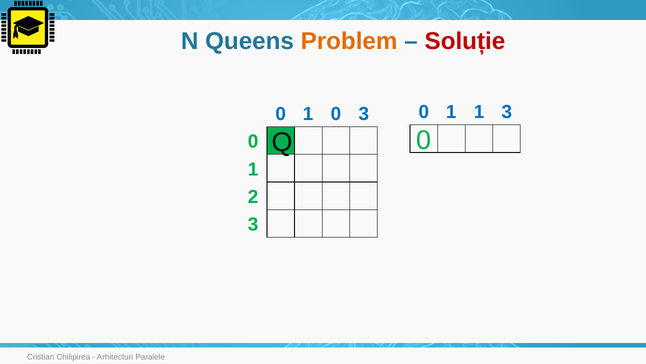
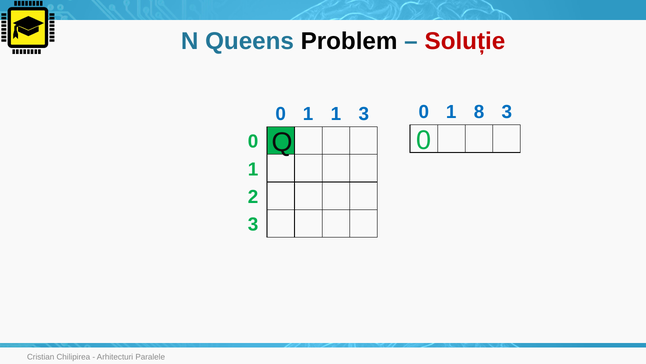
Problem colour: orange -> black (349, 41)
1 1: 1 -> 8 (479, 112)
1 0: 0 -> 1 (336, 114)
